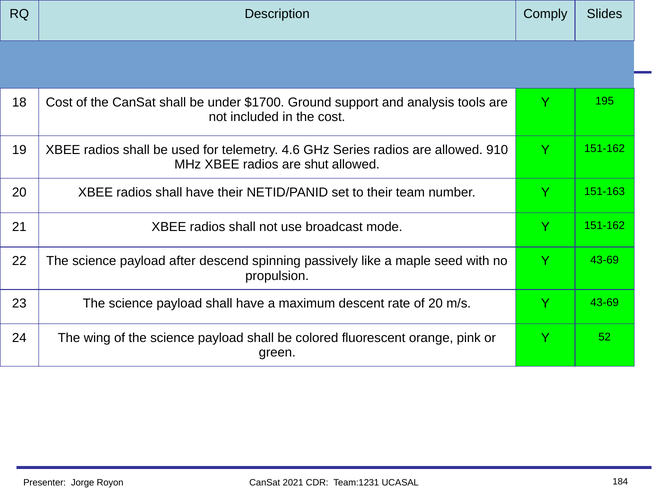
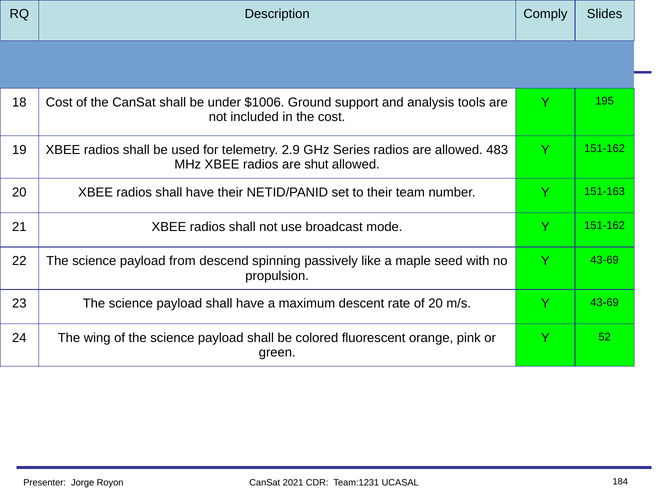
$1700: $1700 -> $1006 (264, 102)
4.6: 4.6 -> 2.9 (291, 150)
910: 910 -> 483 (497, 150)
after: after -> from (182, 261)
